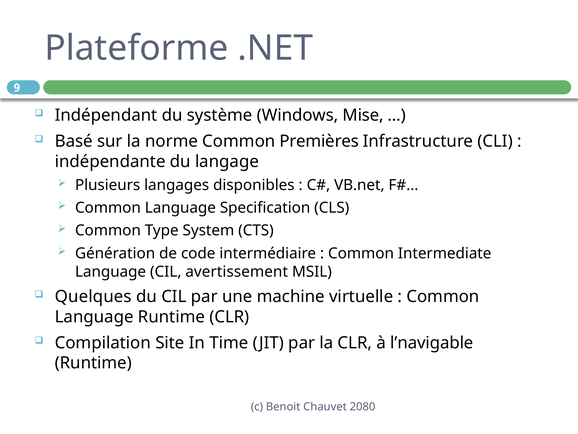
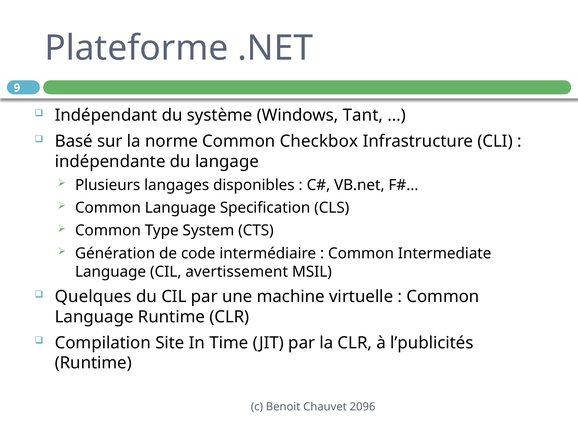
Mise: Mise -> Tant (363, 115)
Premières: Premières -> Checkbox (319, 141)
l’navigable: l’navigable -> l’publicités (432, 342)
2080: 2080 -> 2096 (363, 406)
